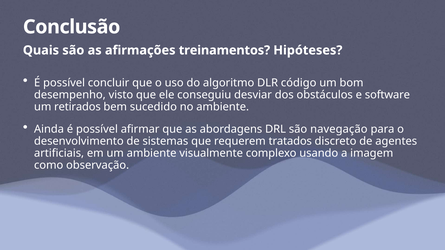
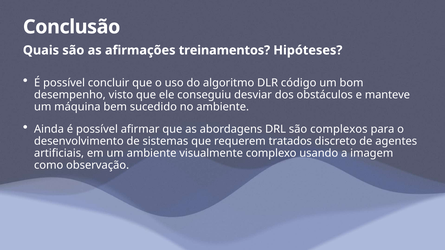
software: software -> manteve (387, 95)
retirados: retirados -> máquina (77, 107)
navegação: navegação -> complexos (339, 129)
